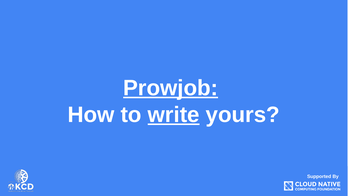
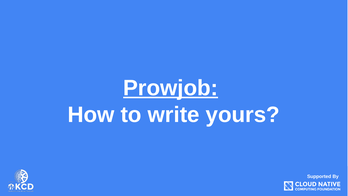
write underline: present -> none (174, 115)
